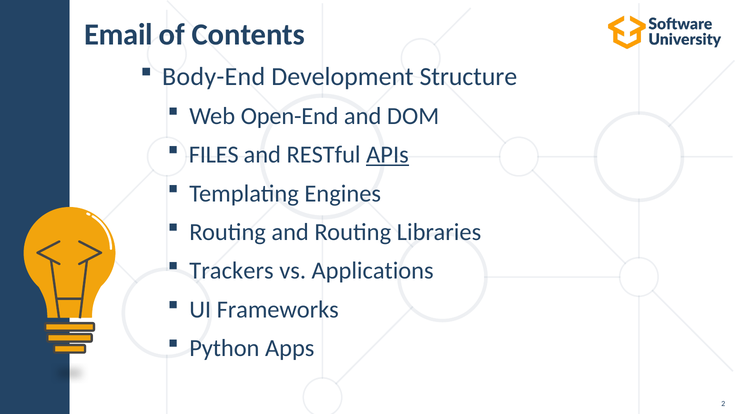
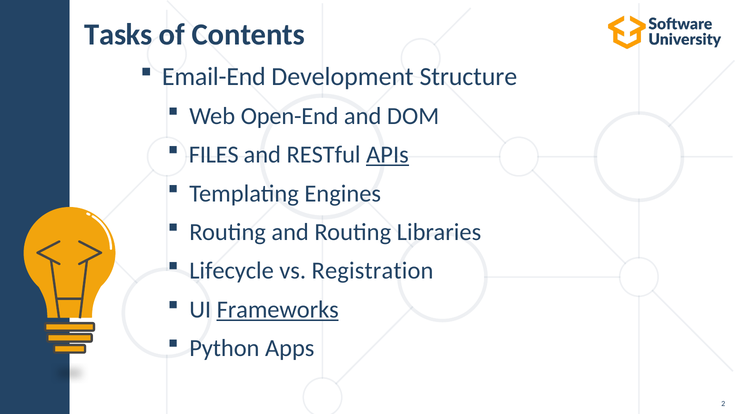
Email: Email -> Tasks (118, 35)
Body-End: Body-End -> Email-End (214, 77)
Trackers: Trackers -> Lifecycle (232, 270)
Applications: Applications -> Registration (373, 270)
Frameworks underline: none -> present (278, 309)
